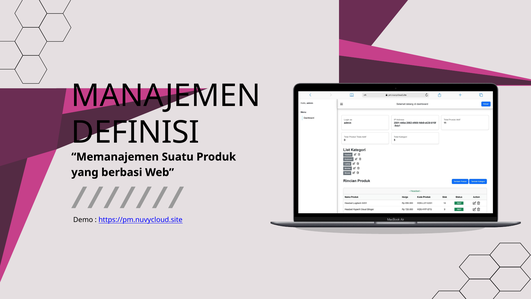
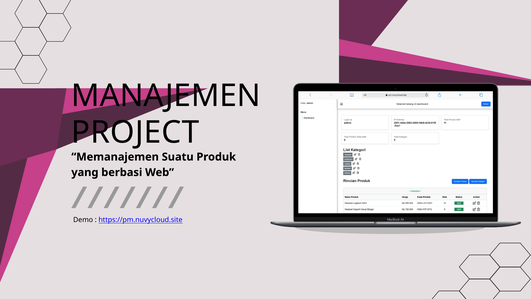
DEFINISI: DEFINISI -> PROJECT (135, 132)
